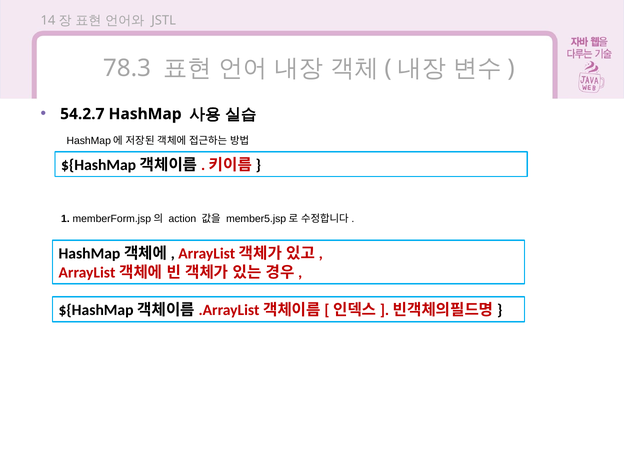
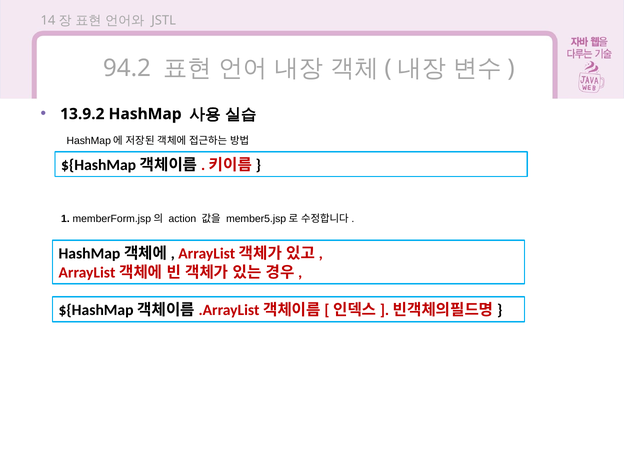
78.3: 78.3 -> 94.2 (127, 68)
54.2.7: 54.2.7 -> 13.9.2 (82, 114)
